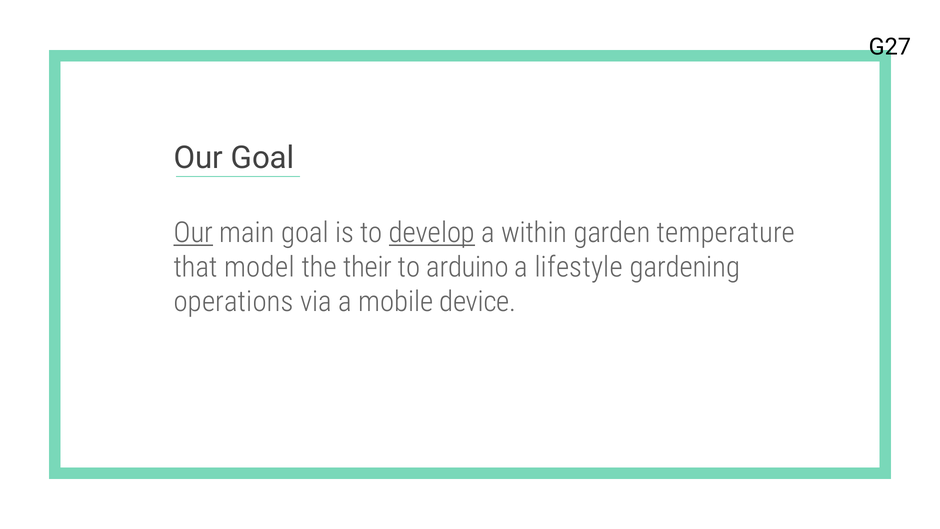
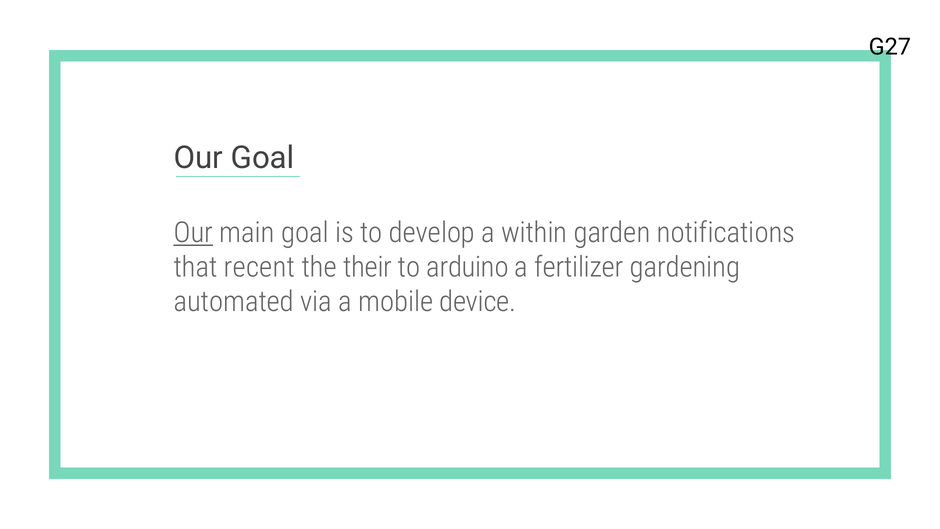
develop underline: present -> none (432, 233)
temperature: temperature -> notifications (726, 233)
model: model -> recent (259, 267)
lifestyle: lifestyle -> fertilizer (579, 267)
operations: operations -> automated (234, 302)
